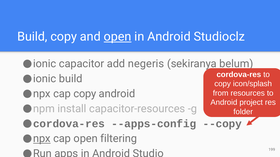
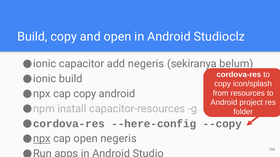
open underline: present -> none (118, 37)
--apps-config: --apps-config -> --here-config (154, 124)
open filtering: filtering -> negeris (119, 139)
